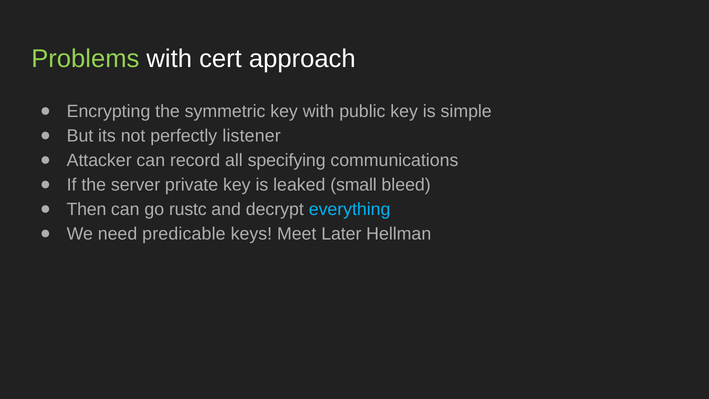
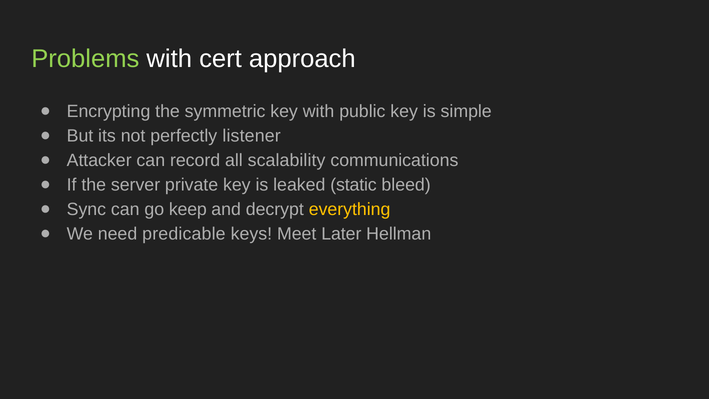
specifying: specifying -> scalability (287, 160)
small: small -> static (354, 185)
Then: Then -> Sync (86, 209)
rustc: rustc -> keep (188, 209)
everything colour: light blue -> yellow (350, 209)
